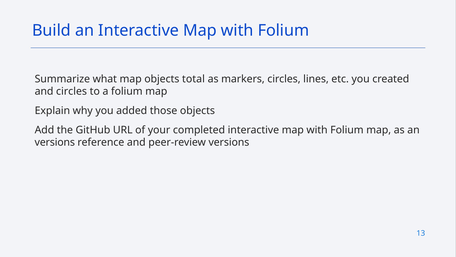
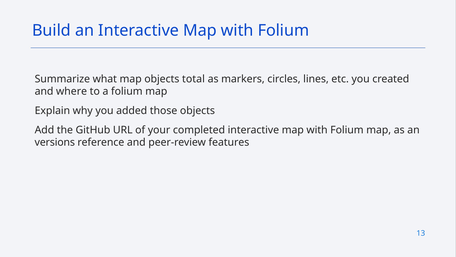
and circles: circles -> where (72, 91)
peer-review versions: versions -> features (229, 142)
